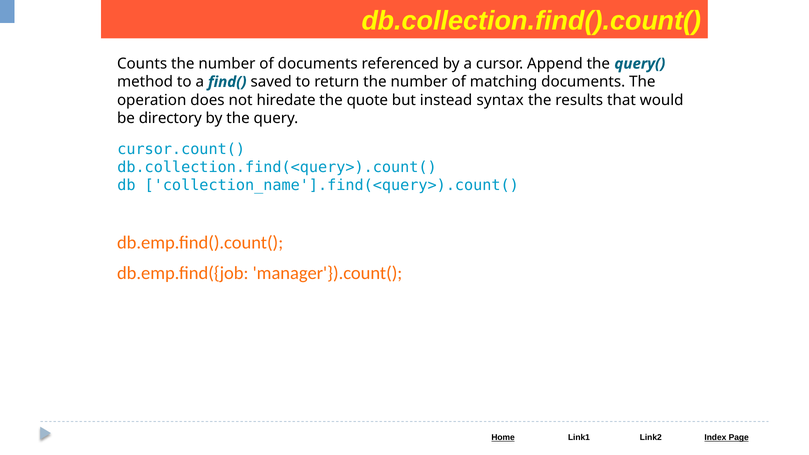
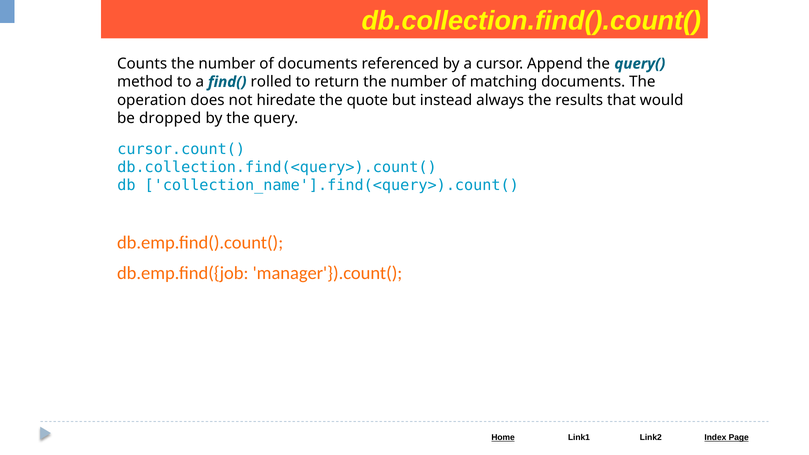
saved: saved -> rolled (271, 82)
syntax: syntax -> always (500, 100)
directory: directory -> dropped (170, 118)
